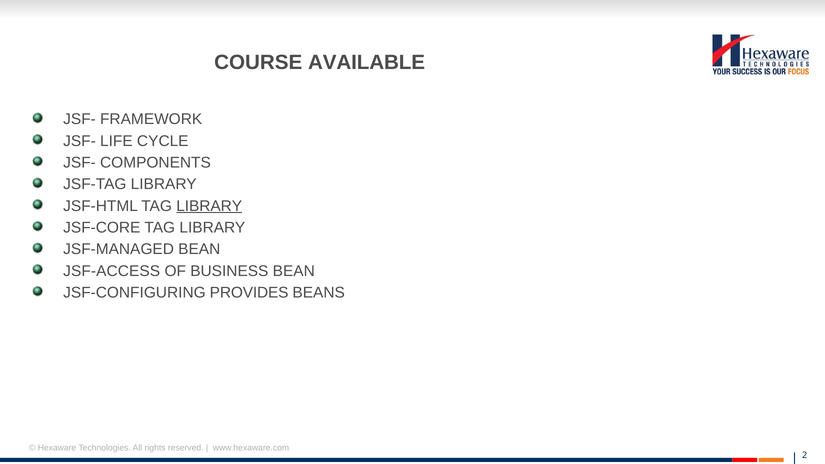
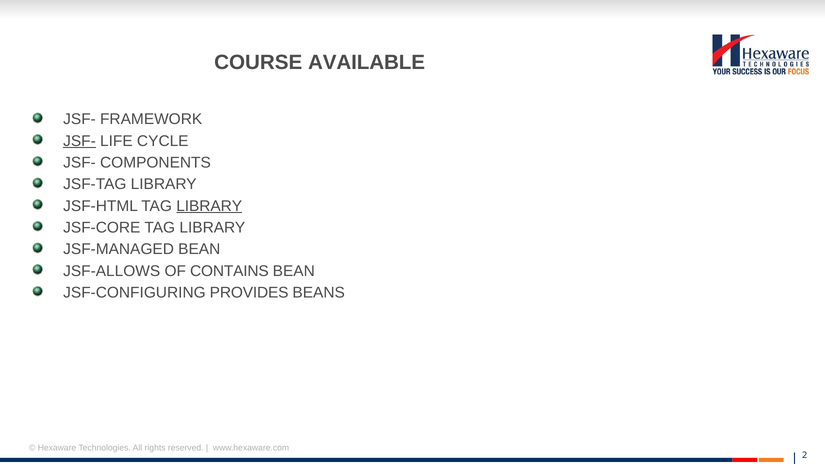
JSF- underline: none -> present (80, 141)
JSF-ACCESS: JSF-ACCESS -> JSF-ALLOWS (112, 271)
BUSINESS: BUSINESS -> CONTAINS (229, 271)
